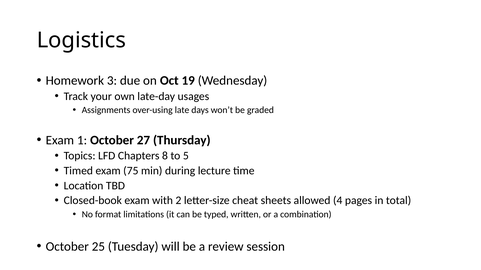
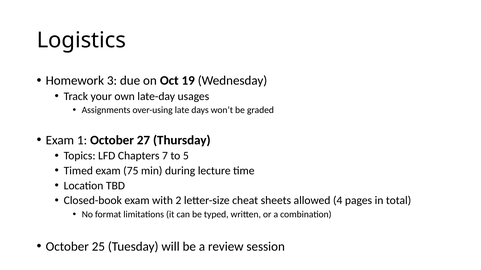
8: 8 -> 7 (165, 156)
